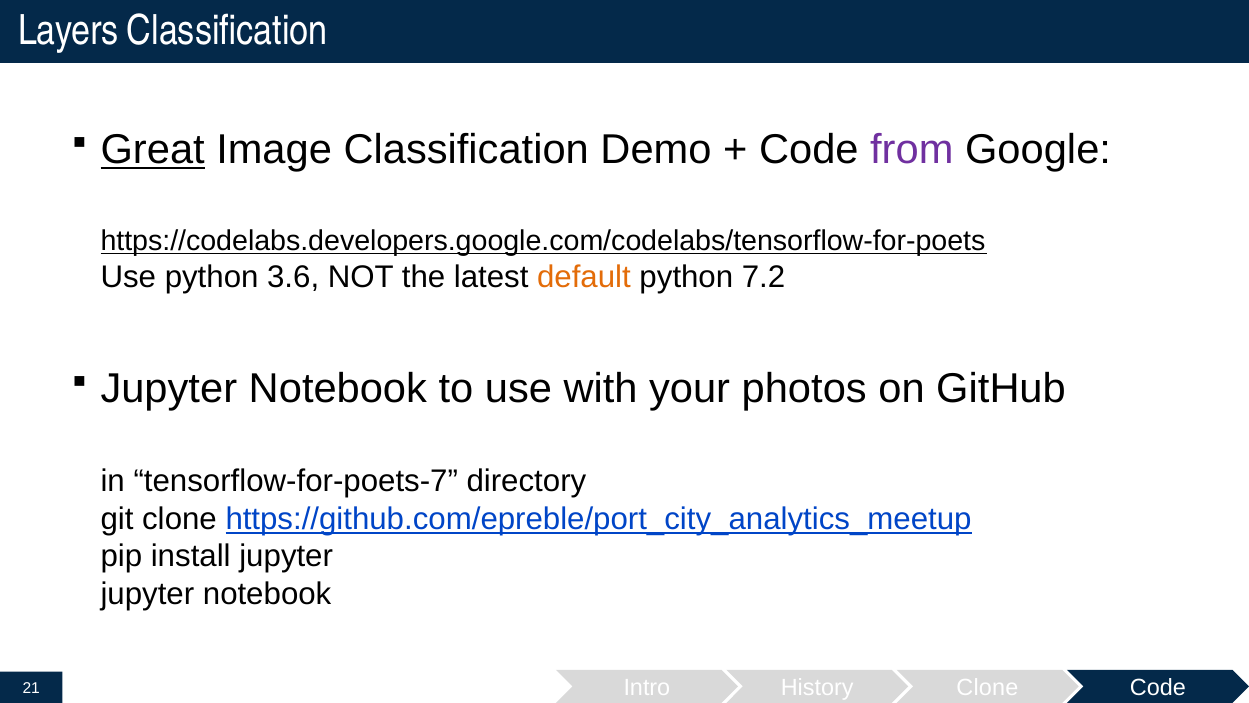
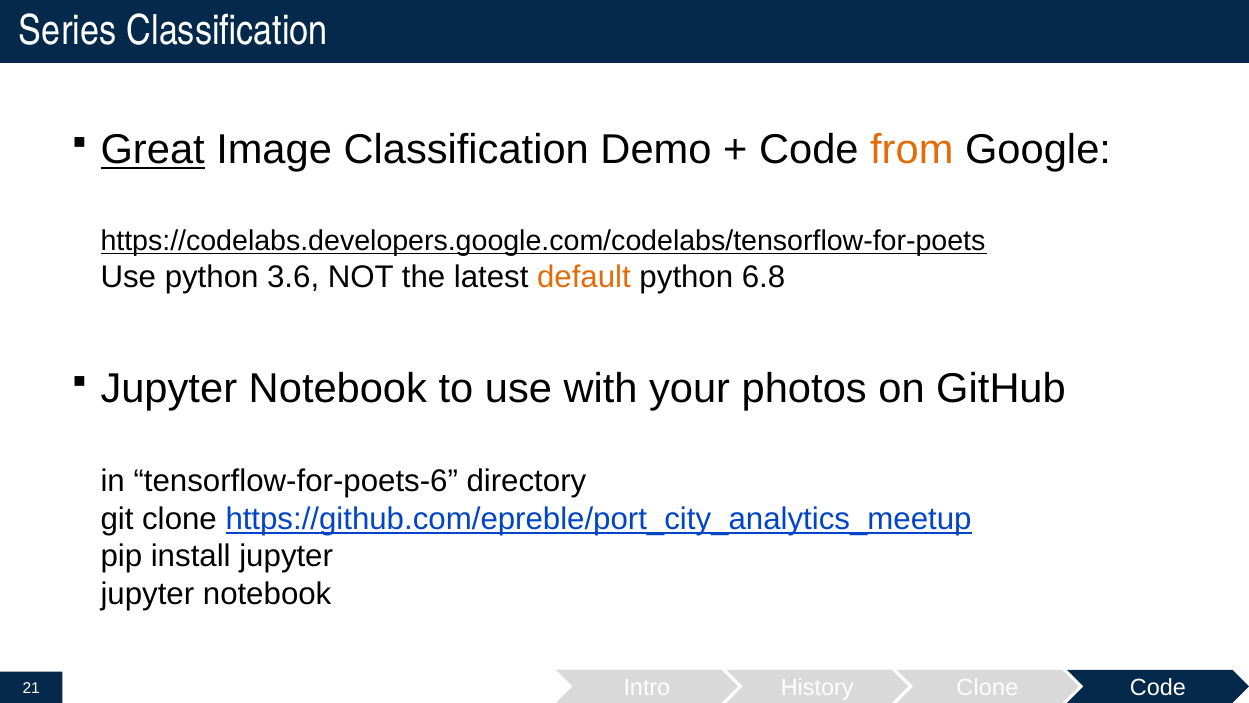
Layers: Layers -> Series (68, 31)
from colour: purple -> orange (912, 150)
7.2: 7.2 -> 6.8 (764, 277)
tensorflow-for-poets-7: tensorflow-for-poets-7 -> tensorflow-for-poets-6 (296, 481)
